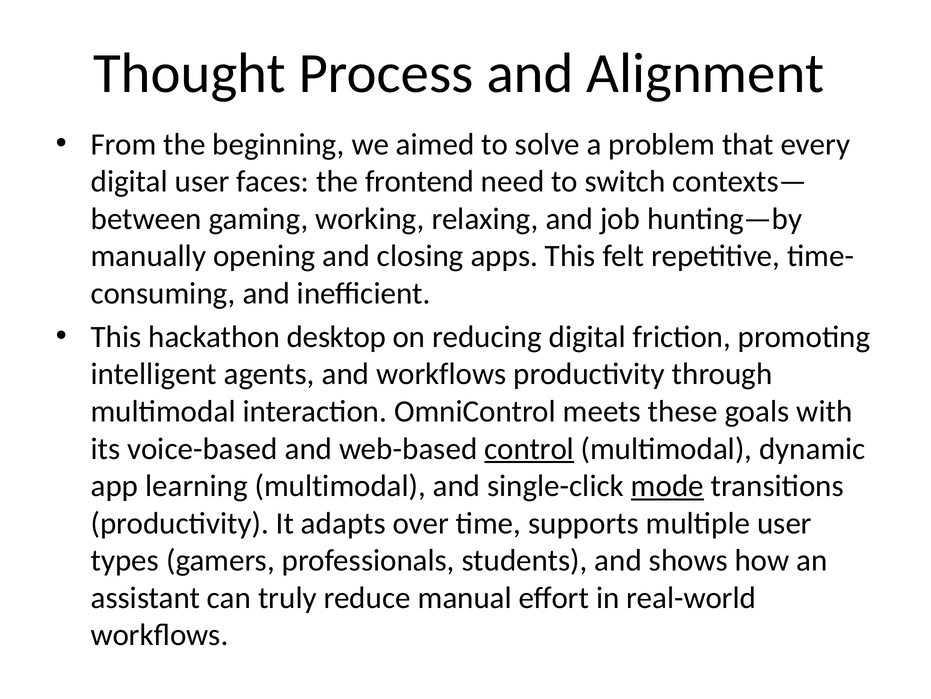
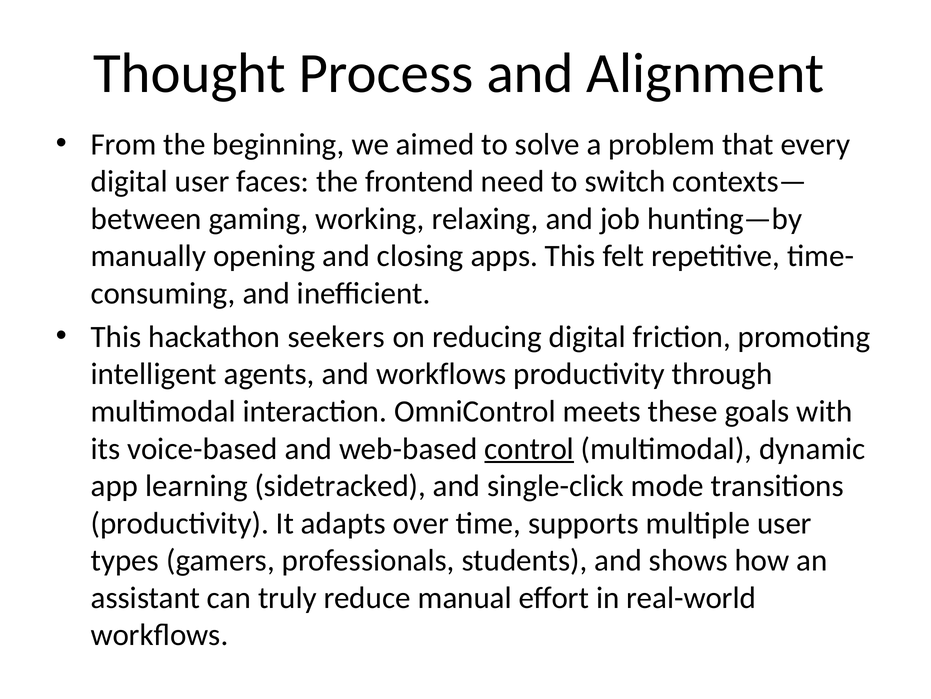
desktop: desktop -> seekers (336, 337)
learning multimodal: multimodal -> sidetracked (340, 486)
mode underline: present -> none (667, 486)
